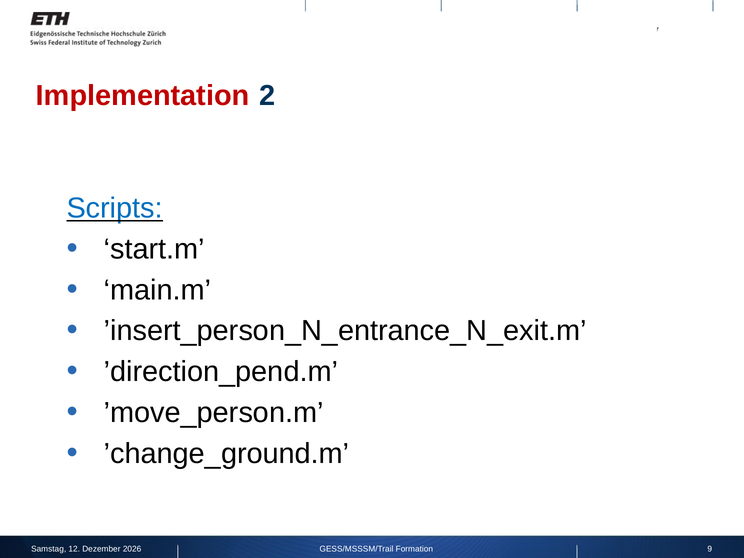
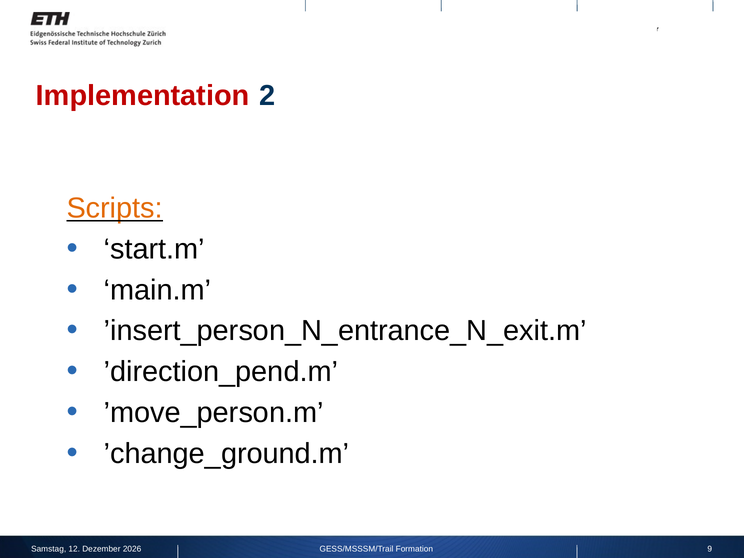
Scripts colour: blue -> orange (115, 208)
